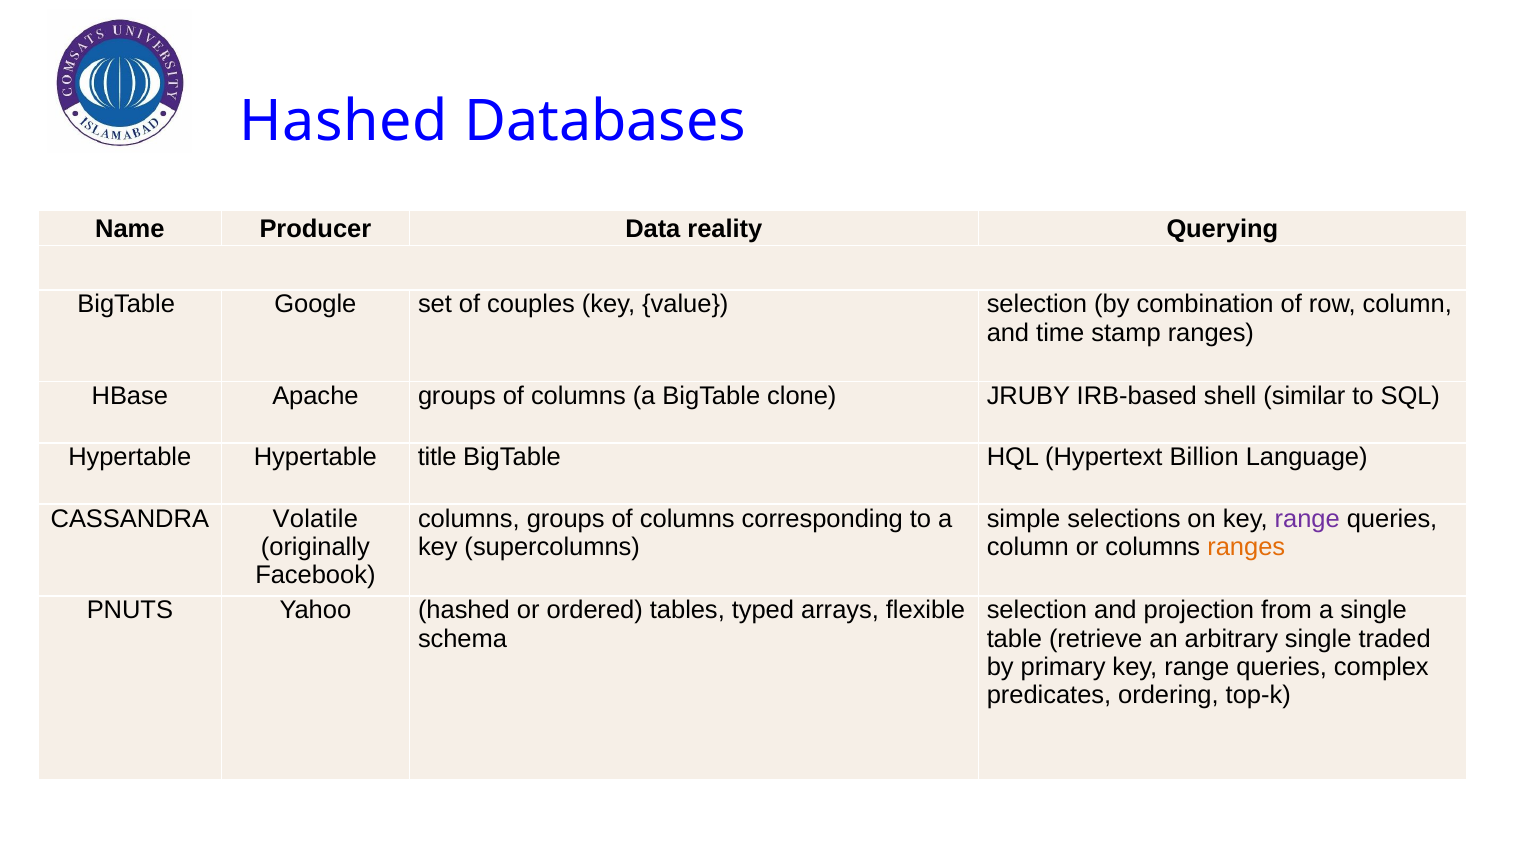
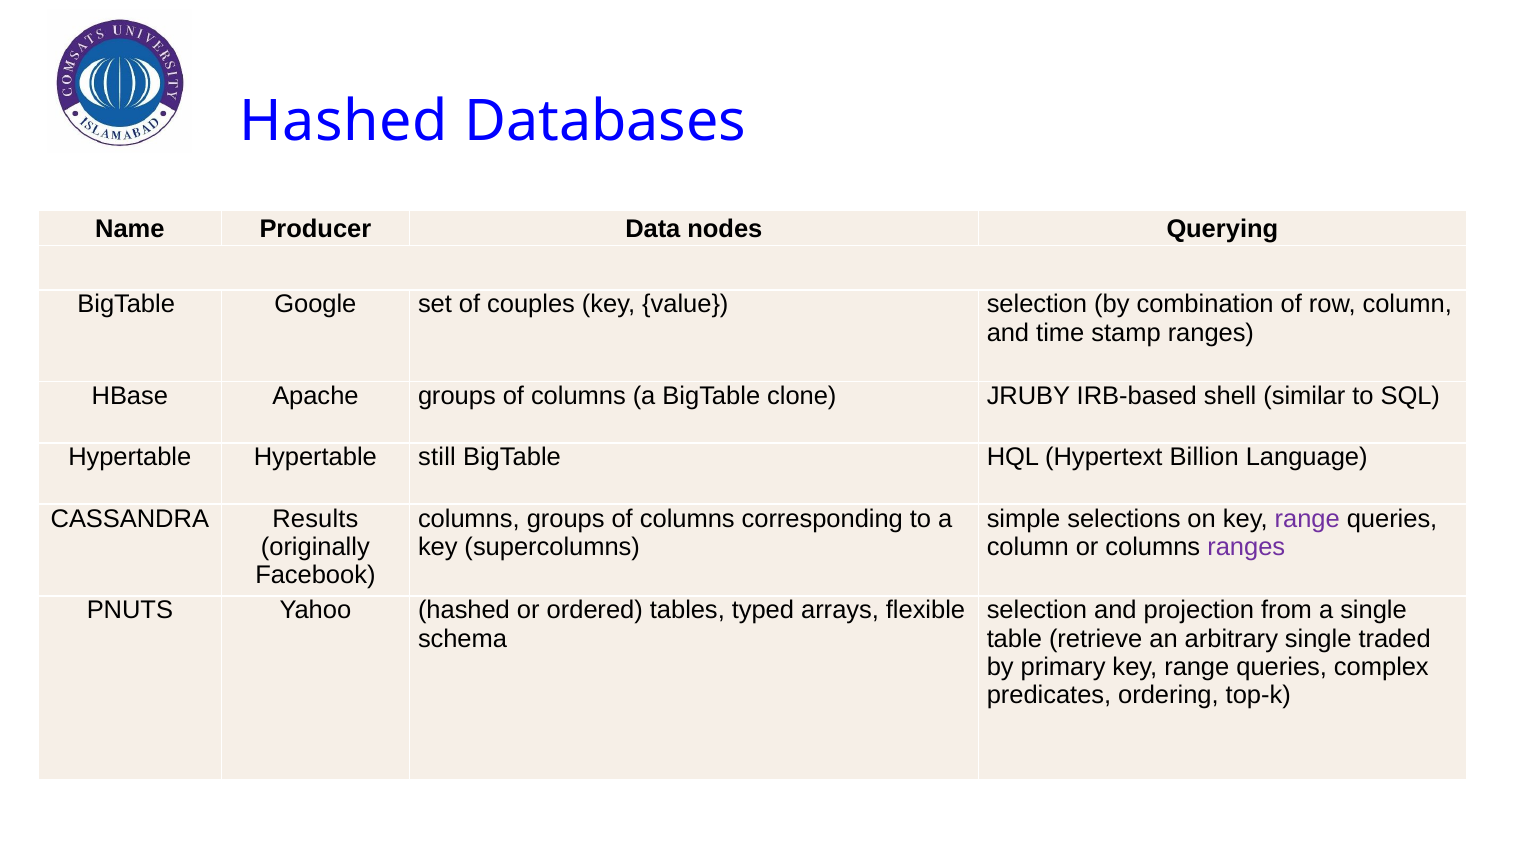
reality: reality -> nodes (725, 229)
title: title -> still (437, 458)
Volatile: Volatile -> Results (315, 519)
ranges colour: orange -> purple (1246, 548)
